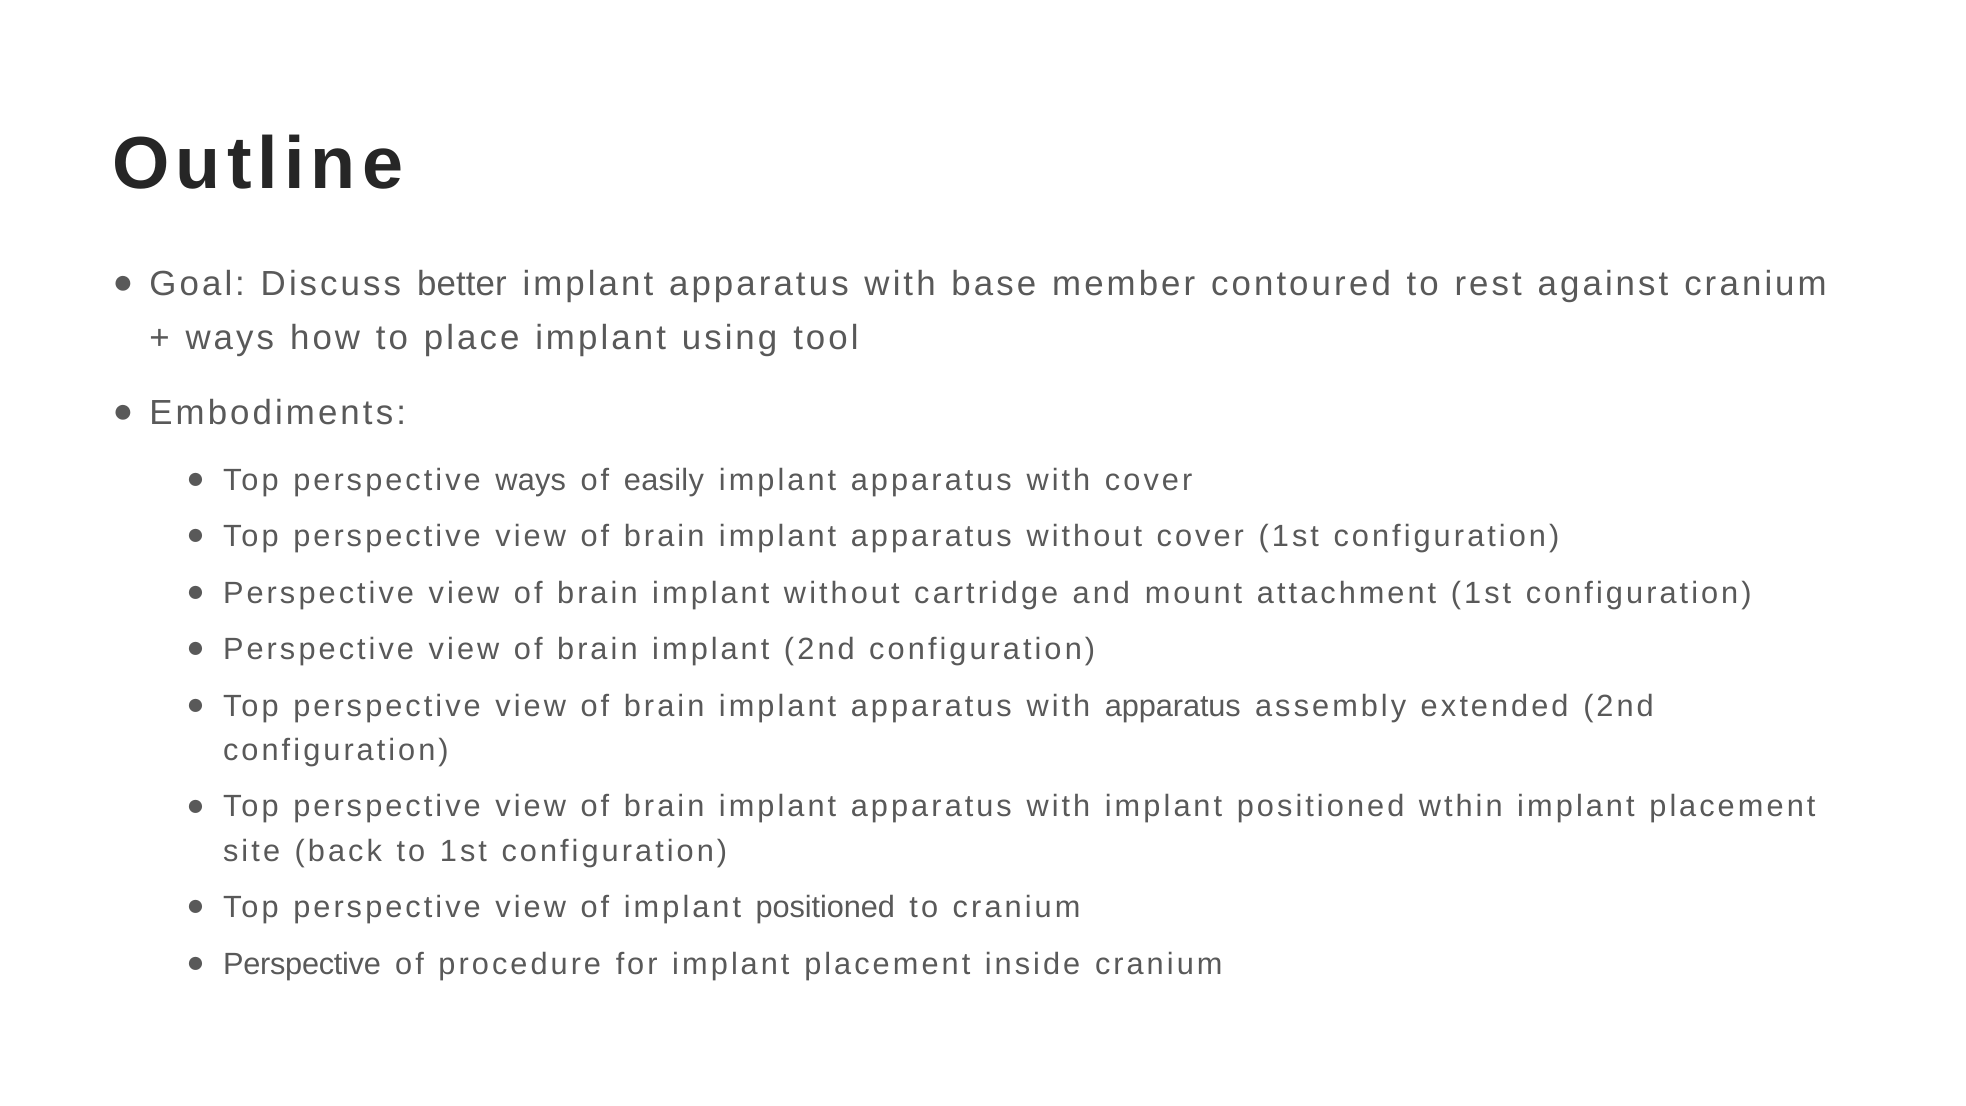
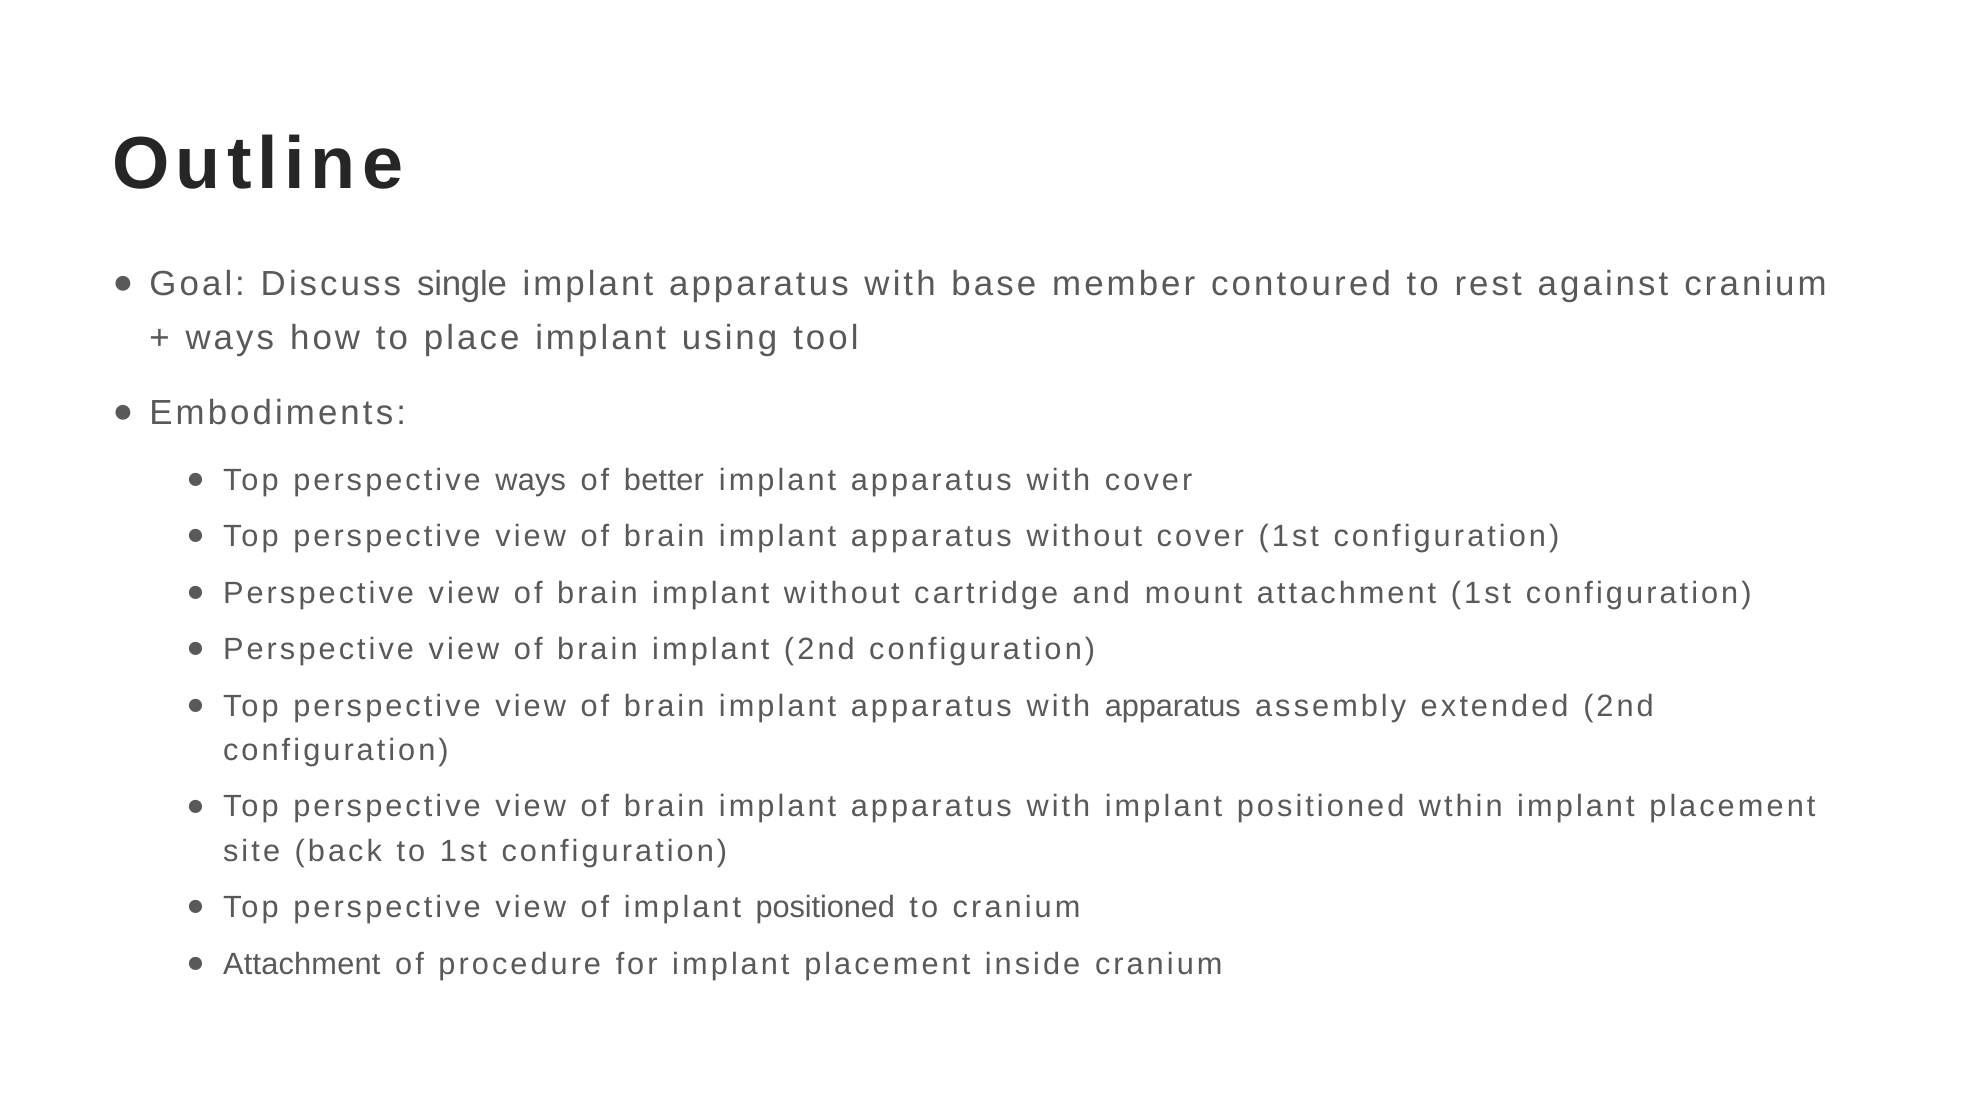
better: better -> single (462, 284)
easily: easily -> better (664, 480)
Perspective: Perspective -> Attachment (302, 964)
